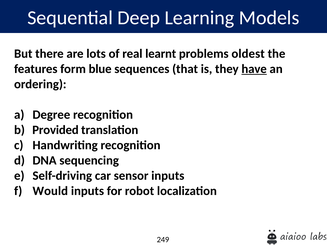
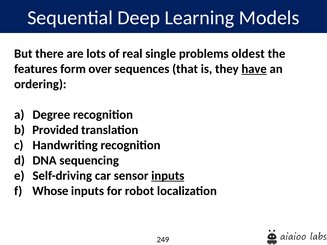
learnt: learnt -> single (161, 54)
blue: blue -> over (100, 69)
inputs underline: none -> present (168, 176)
Would: Would -> Whose (50, 191)
